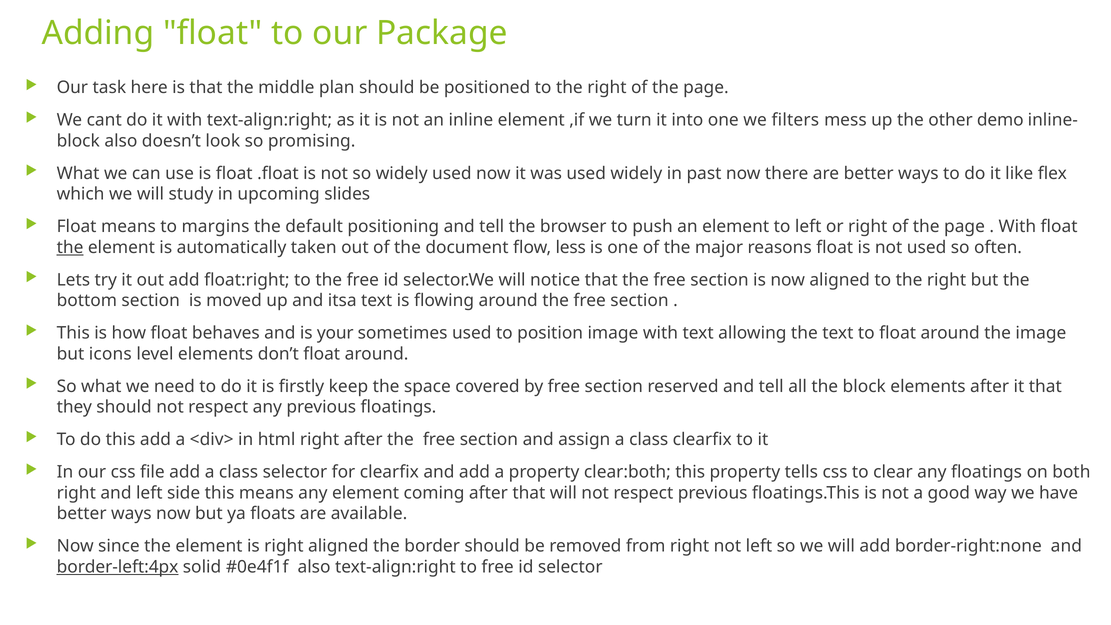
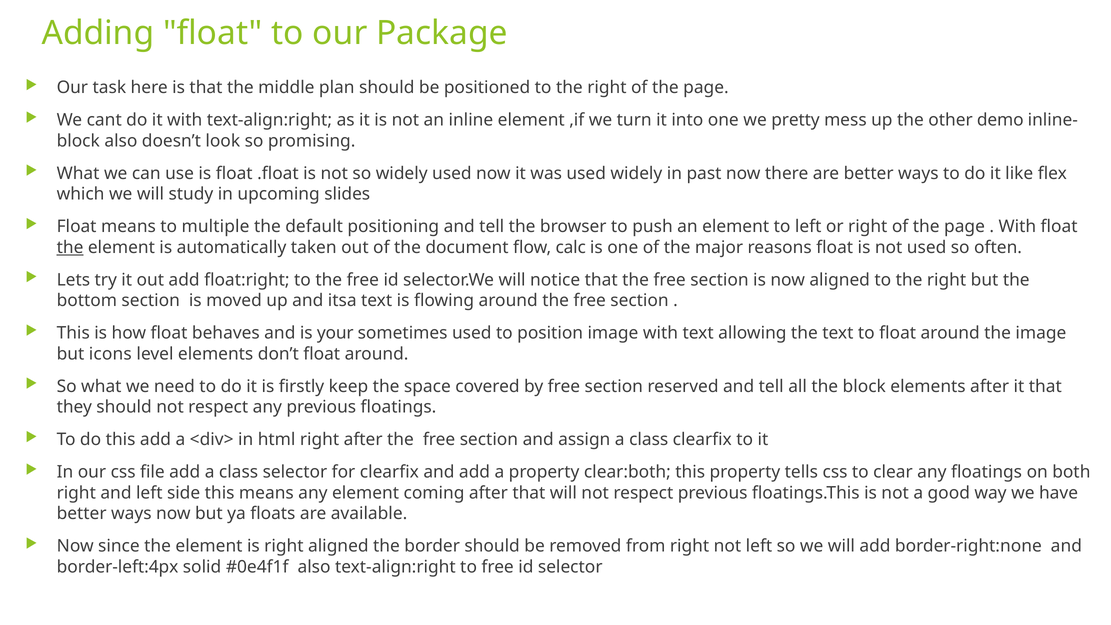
filters: filters -> pretty (795, 120)
margins: margins -> multiple (216, 227)
less: less -> calc (571, 247)
border-left:4px underline: present -> none (118, 567)
